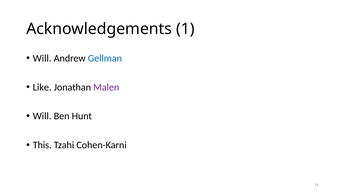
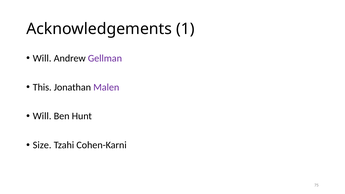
Gellman colour: blue -> purple (105, 58)
Like: Like -> This (42, 87)
This: This -> Size (42, 145)
